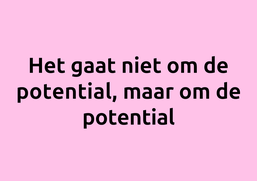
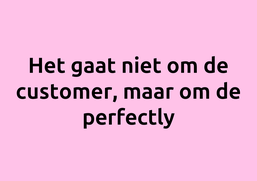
potential: potential -> customer (67, 92)
potential: potential -> perfectly (129, 118)
